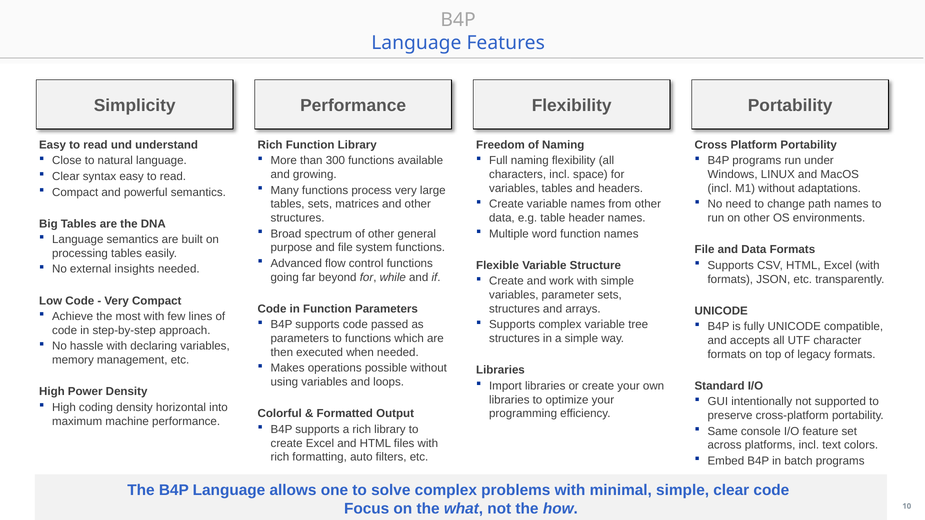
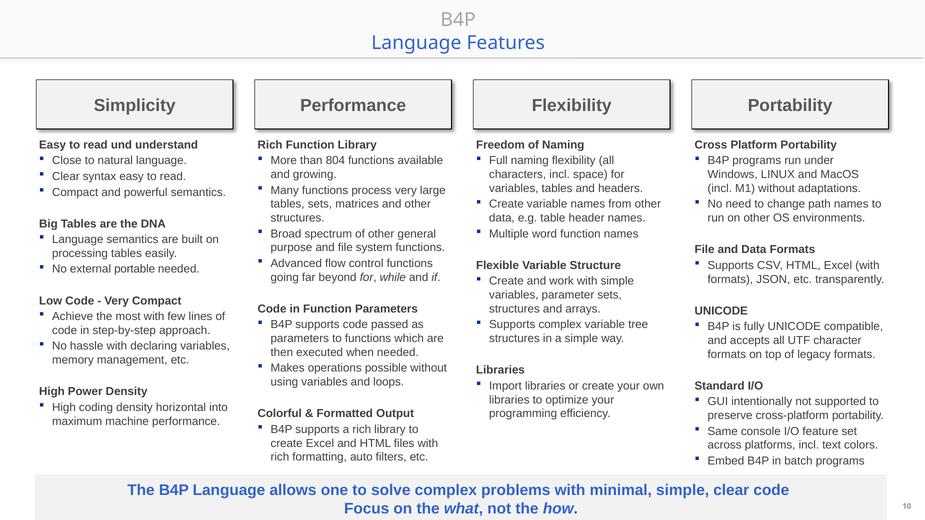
300: 300 -> 804 (335, 161)
insights: insights -> portable (135, 269)
